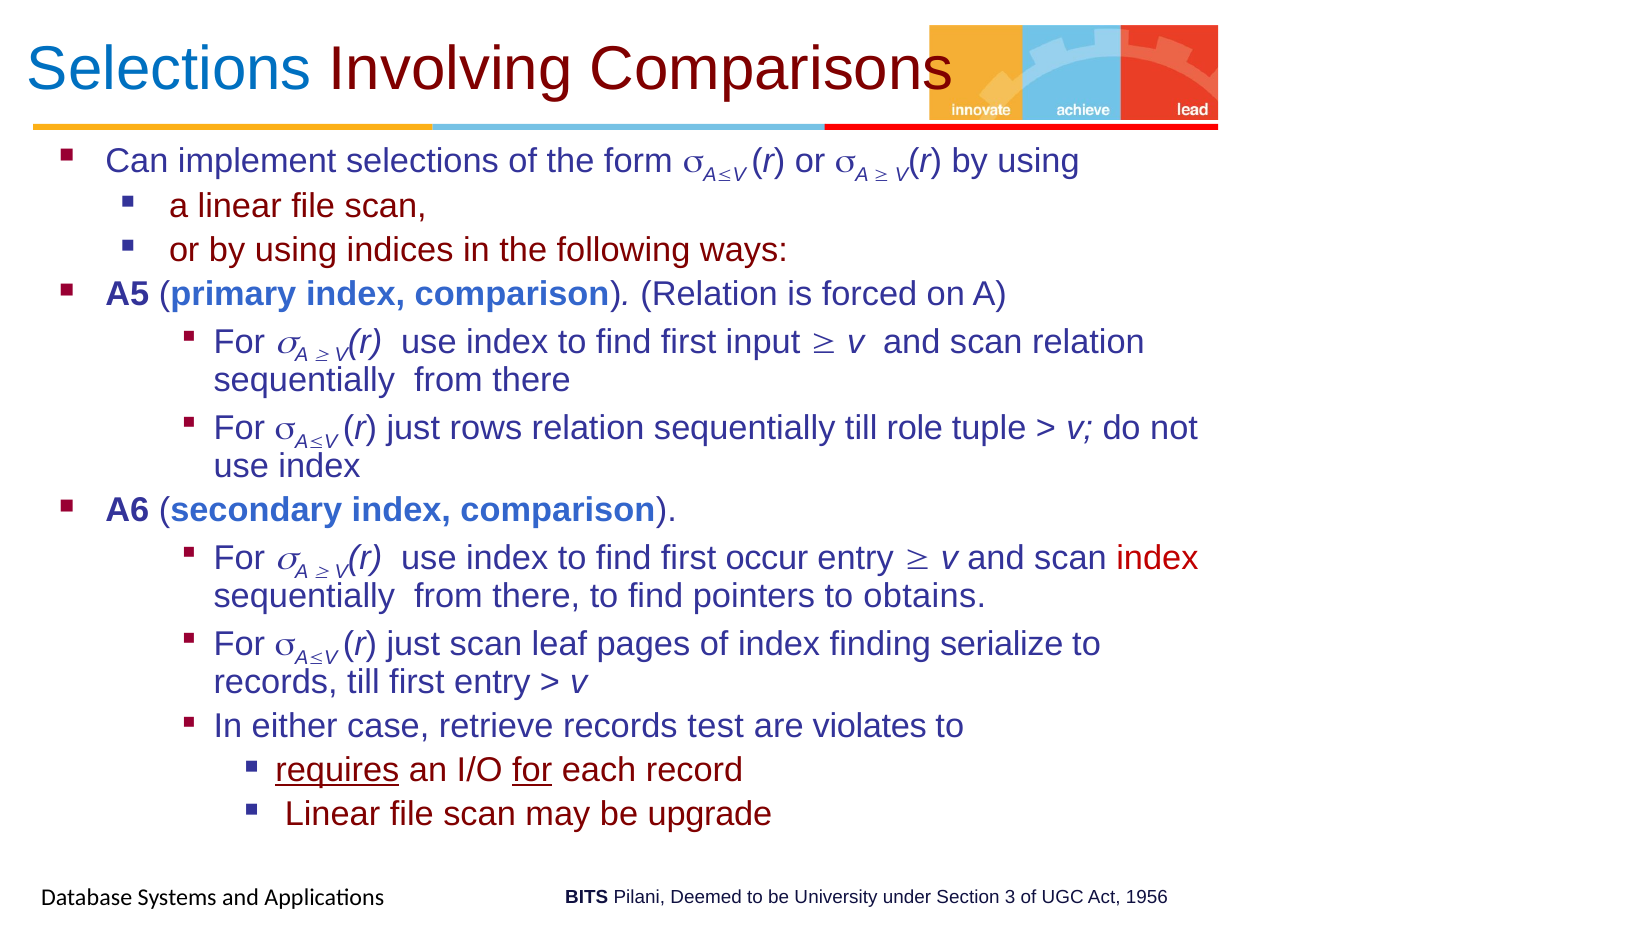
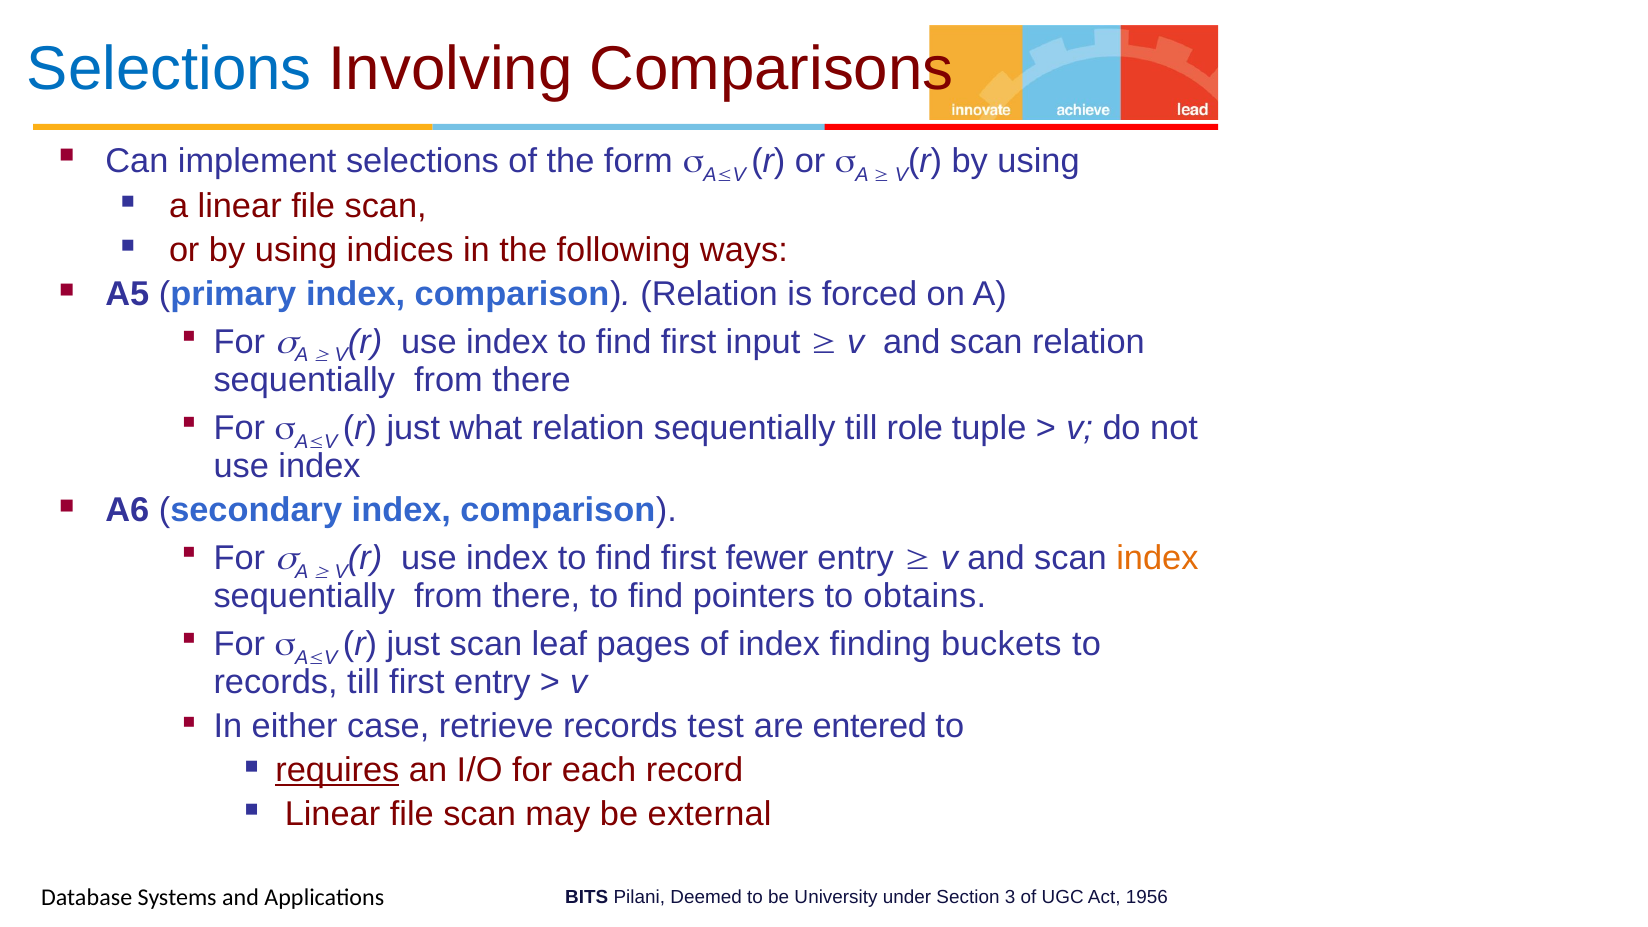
rows: rows -> what (486, 428)
occur: occur -> fewer (767, 558)
index colour: red -> orange (1157, 558)
serialize: serialize -> buckets (1001, 644)
violates: violates -> entered (870, 726)
for underline: present -> none (532, 770)
upgrade: upgrade -> external (710, 814)
